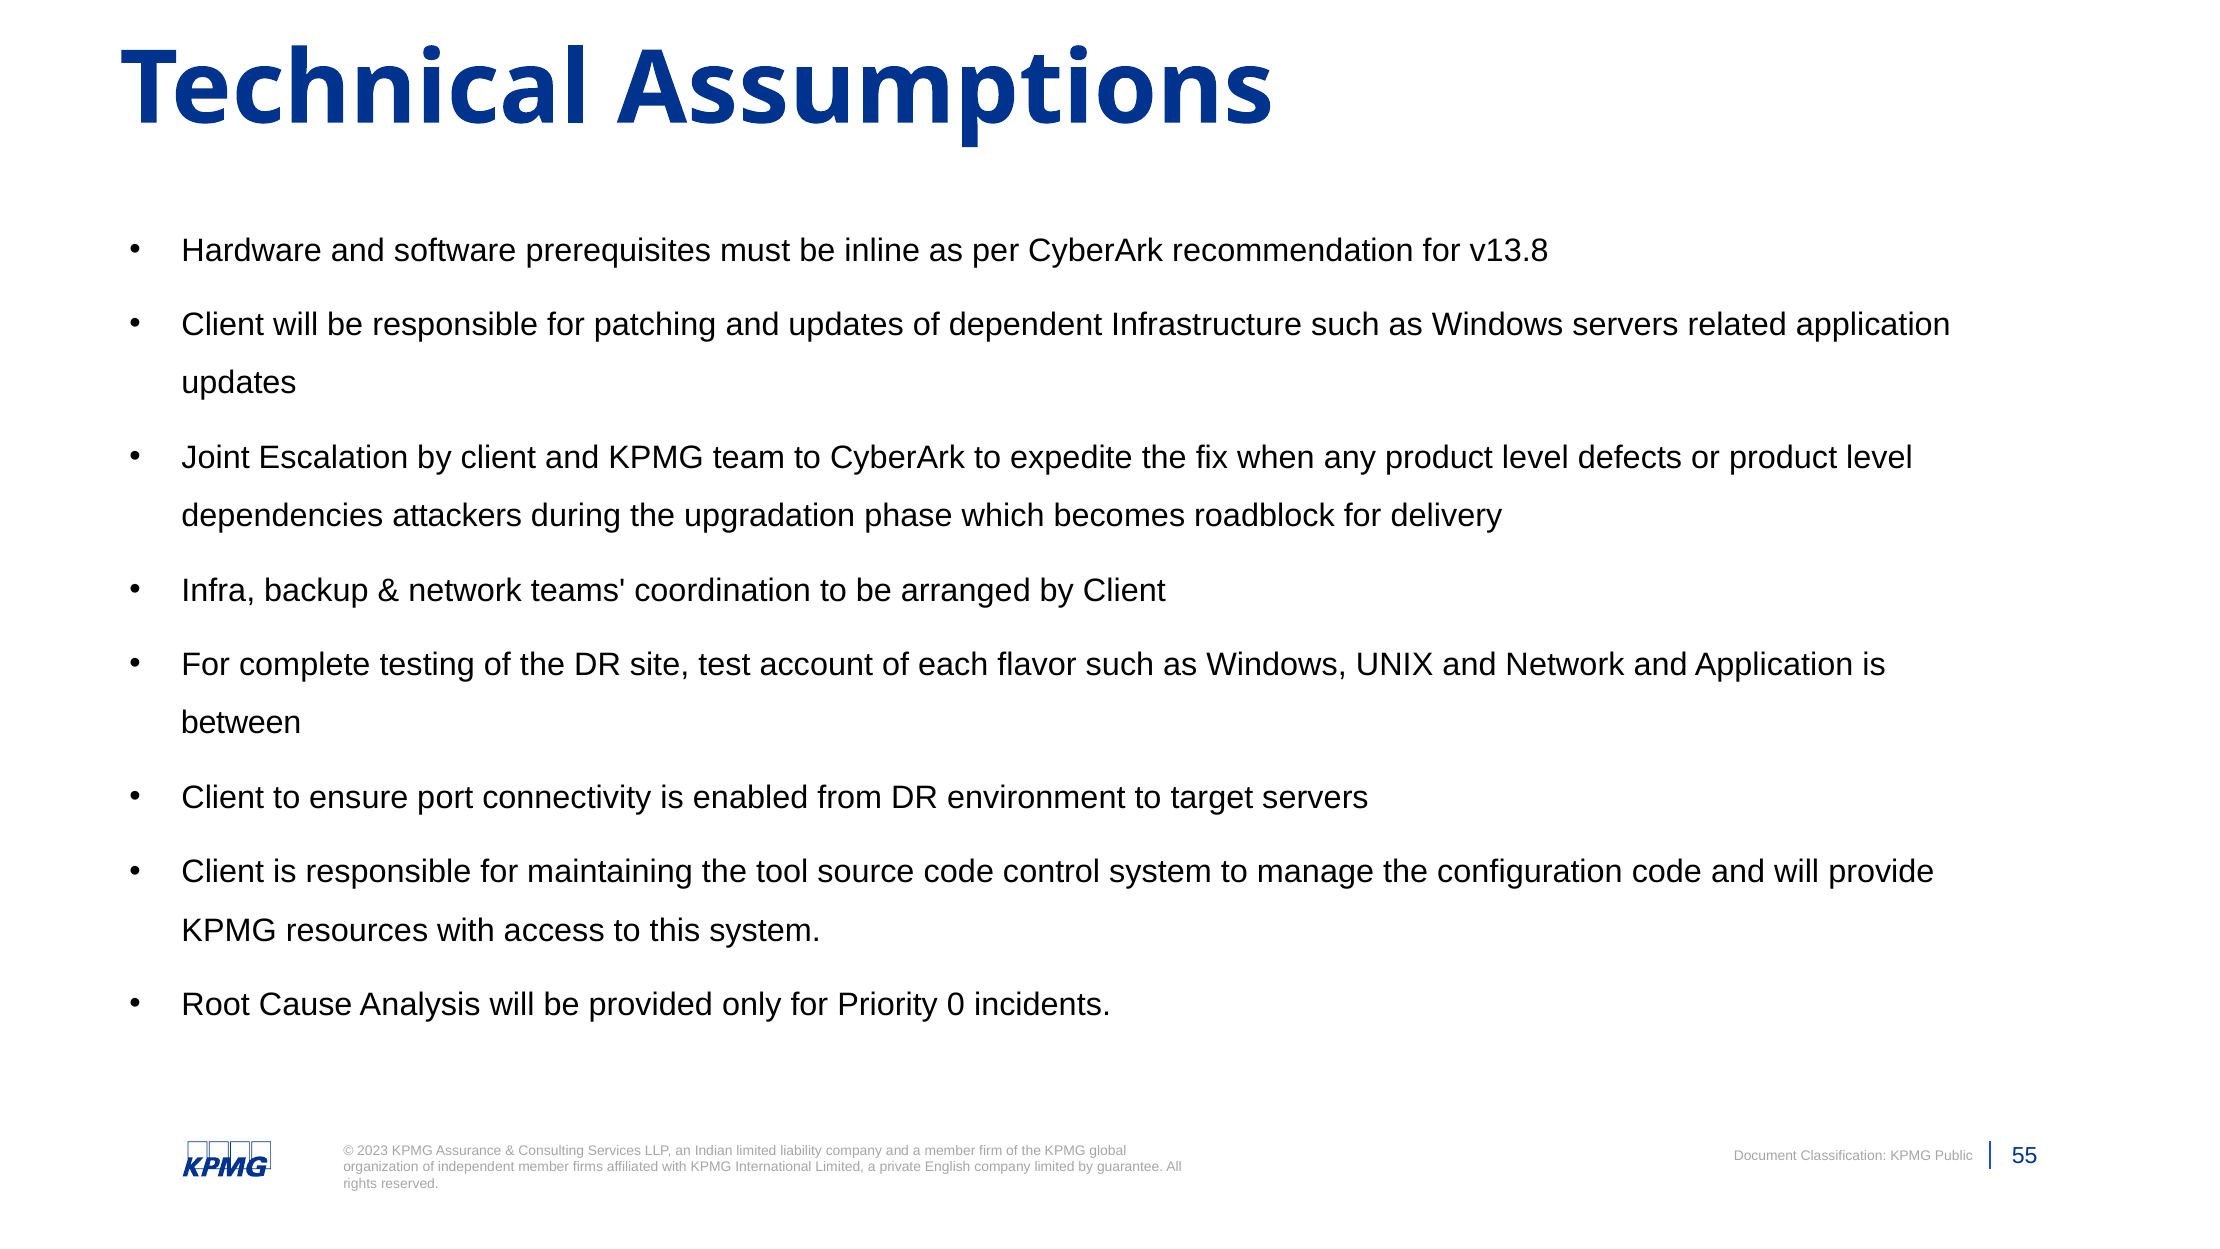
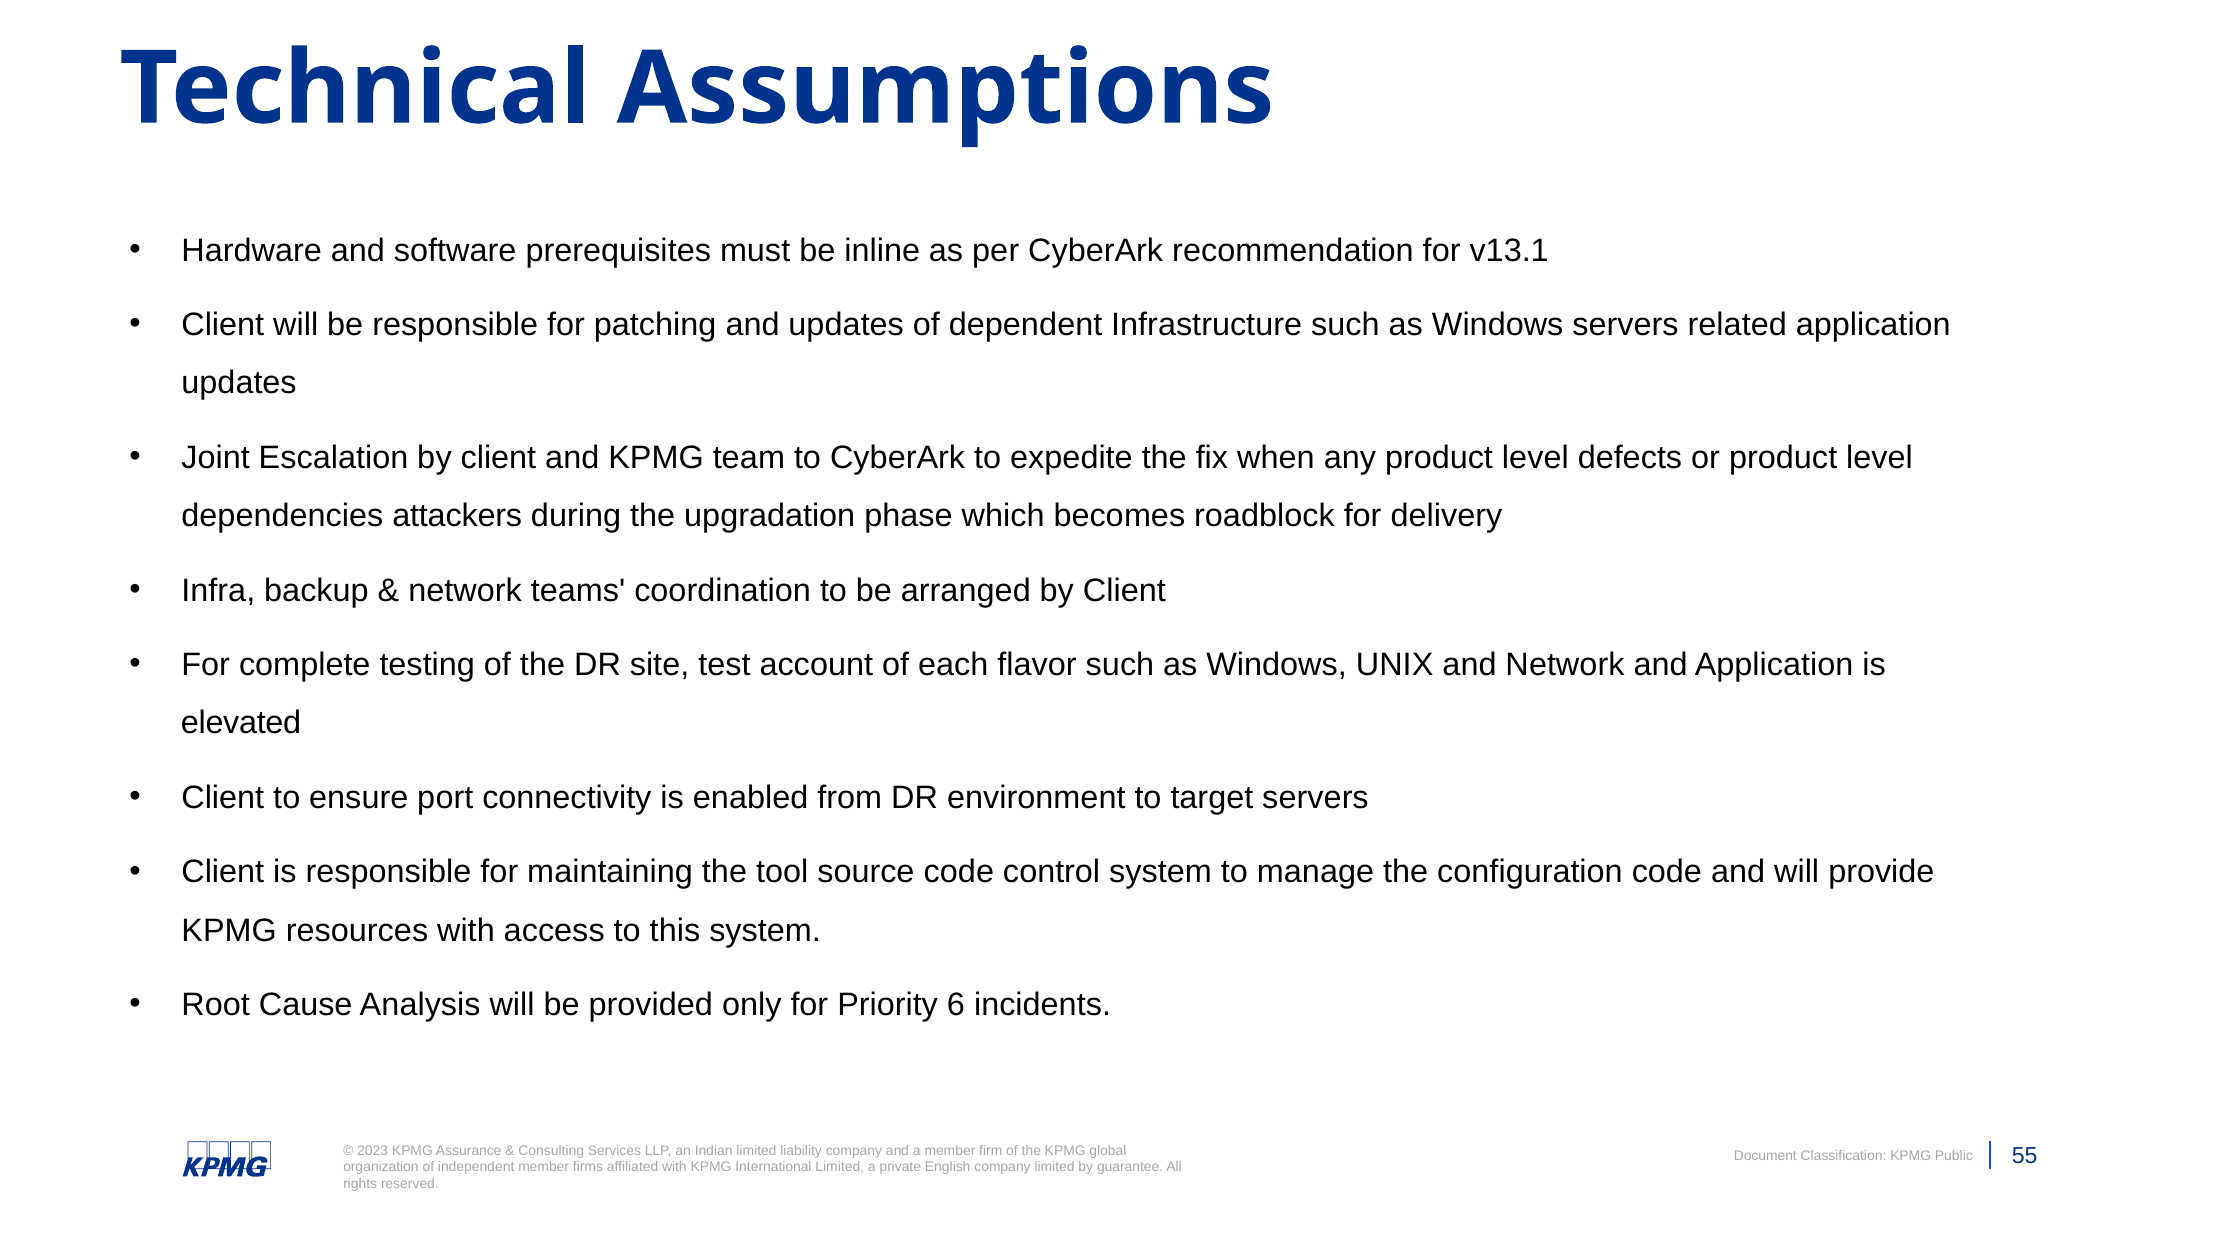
v13.8: v13.8 -> v13.1 (1509, 250)
between: between -> elevated (241, 723)
0: 0 -> 6 (956, 1005)
